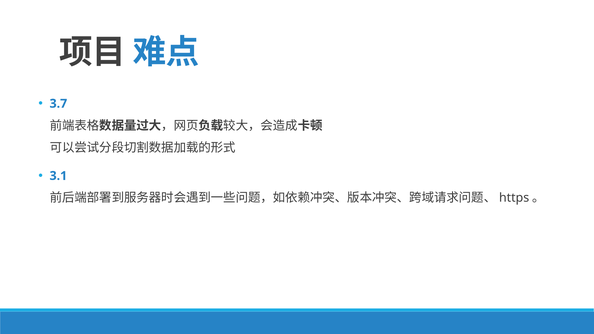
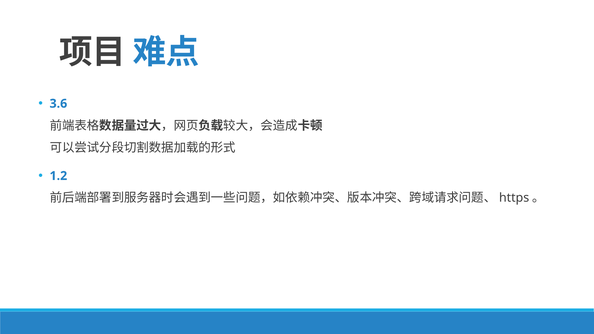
3.7: 3.7 -> 3.6 (58, 104)
3.1: 3.1 -> 1.2 (58, 176)
